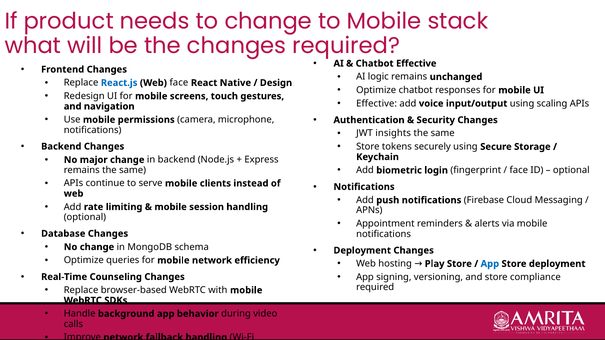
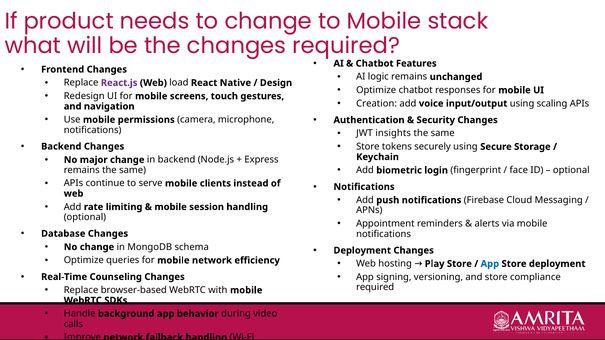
Effective: Effective -> Features (416, 64)
React.js colour: blue -> purple (119, 83)
Web face: face -> load (179, 83)
Effective: Effective -> Creation (377, 104)
